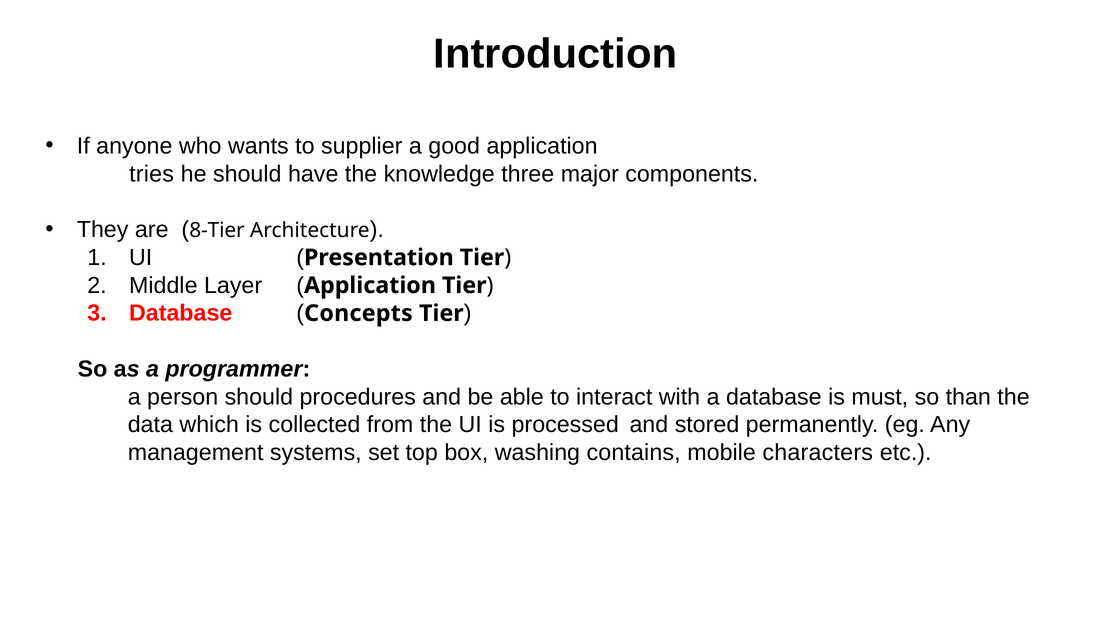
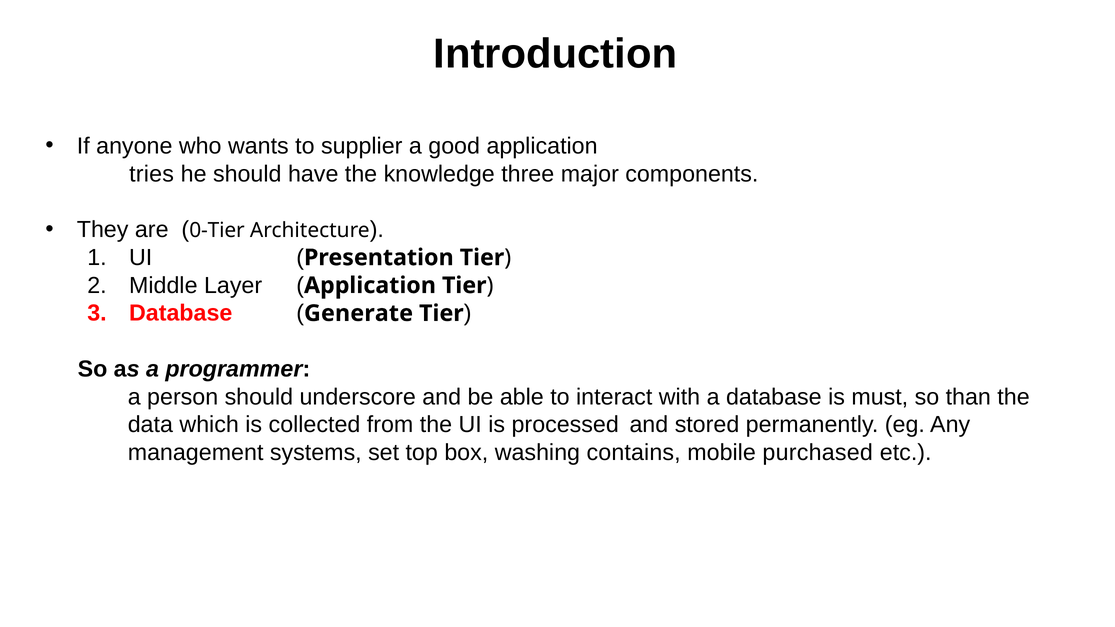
8-Tier: 8-Tier -> 0-Tier (217, 231)
Concepts: Concepts -> Generate (359, 313)
procedures: procedures -> underscore (358, 397)
characters: characters -> purchased (818, 453)
